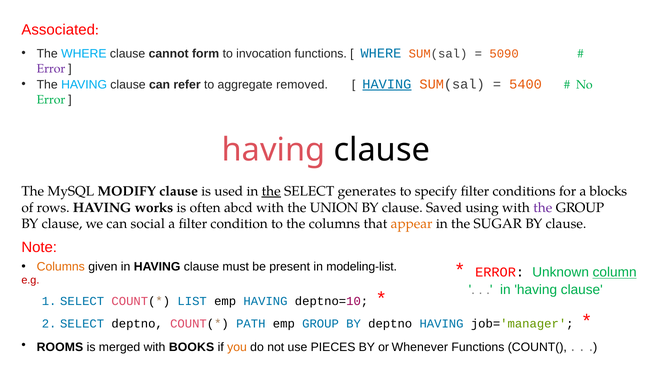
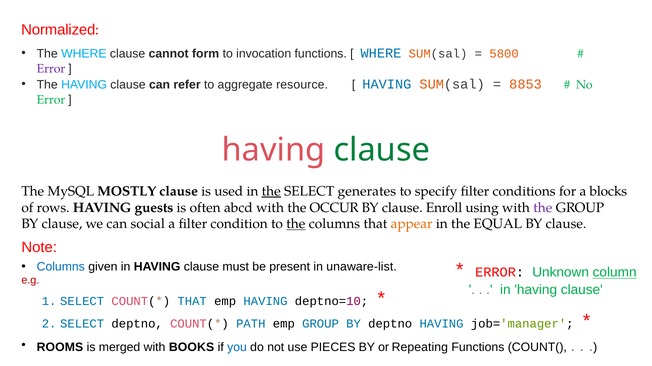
Associated: Associated -> Normalized (58, 30)
5090: 5090 -> 5800 (504, 54)
removed: removed -> resource (302, 85)
HAVING underline: present -> none (387, 84)
5400: 5400 -> 8853 (526, 84)
clause colour: black -> green (382, 151)
MODIFY: MODIFY -> MOSTLY (127, 192)
works: works -> guests (154, 208)
UNION: UNION -> OCCUR (334, 208)
Saved: Saved -> Enroll (444, 208)
the underline: none -> present (296, 224)
SUGAR: SUGAR -> EQUAL (498, 224)
Columns colour: orange -> blue (61, 267)
modeling-list: modeling-list -> unaware-list (362, 267)
LIST: LIST -> THAT (192, 302)
you colour: orange -> blue (237, 348)
Whenever: Whenever -> Repeating (420, 348)
